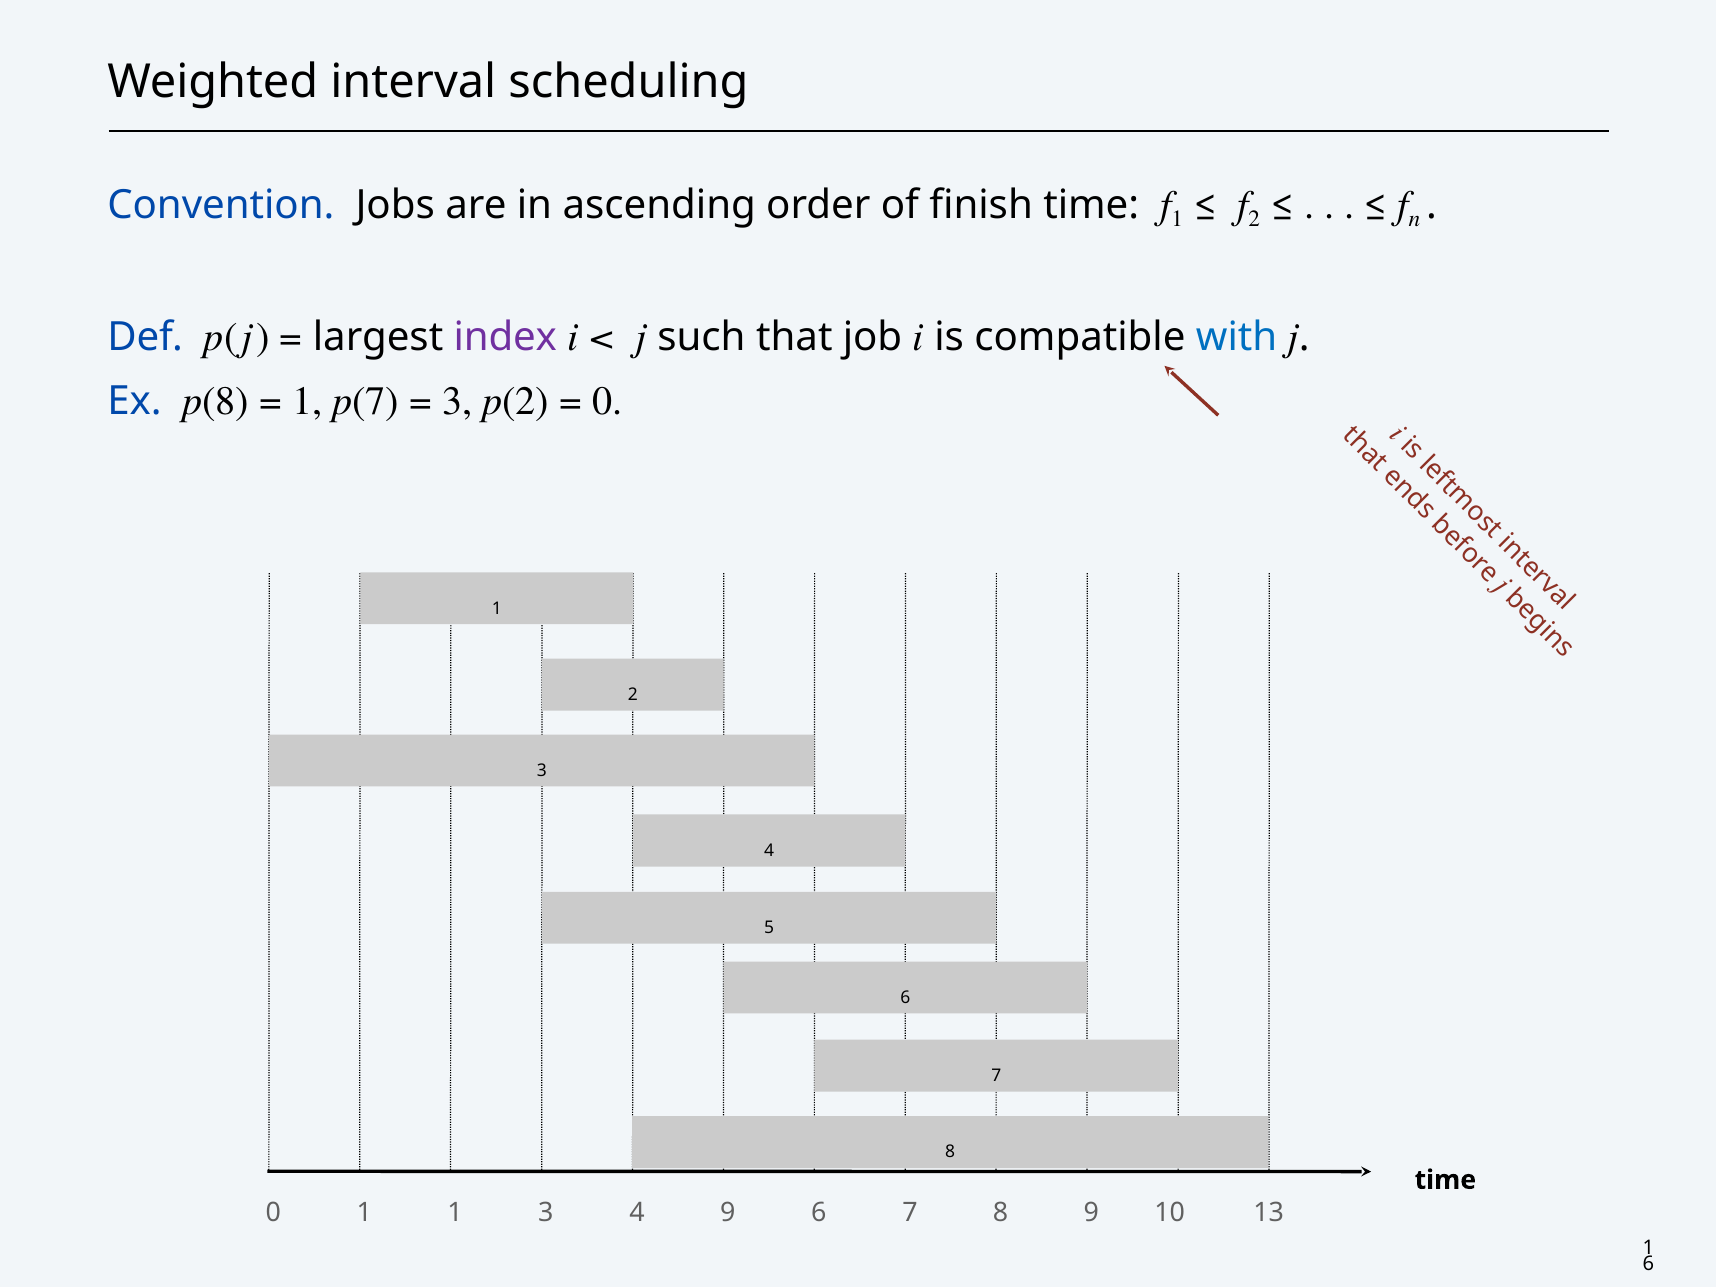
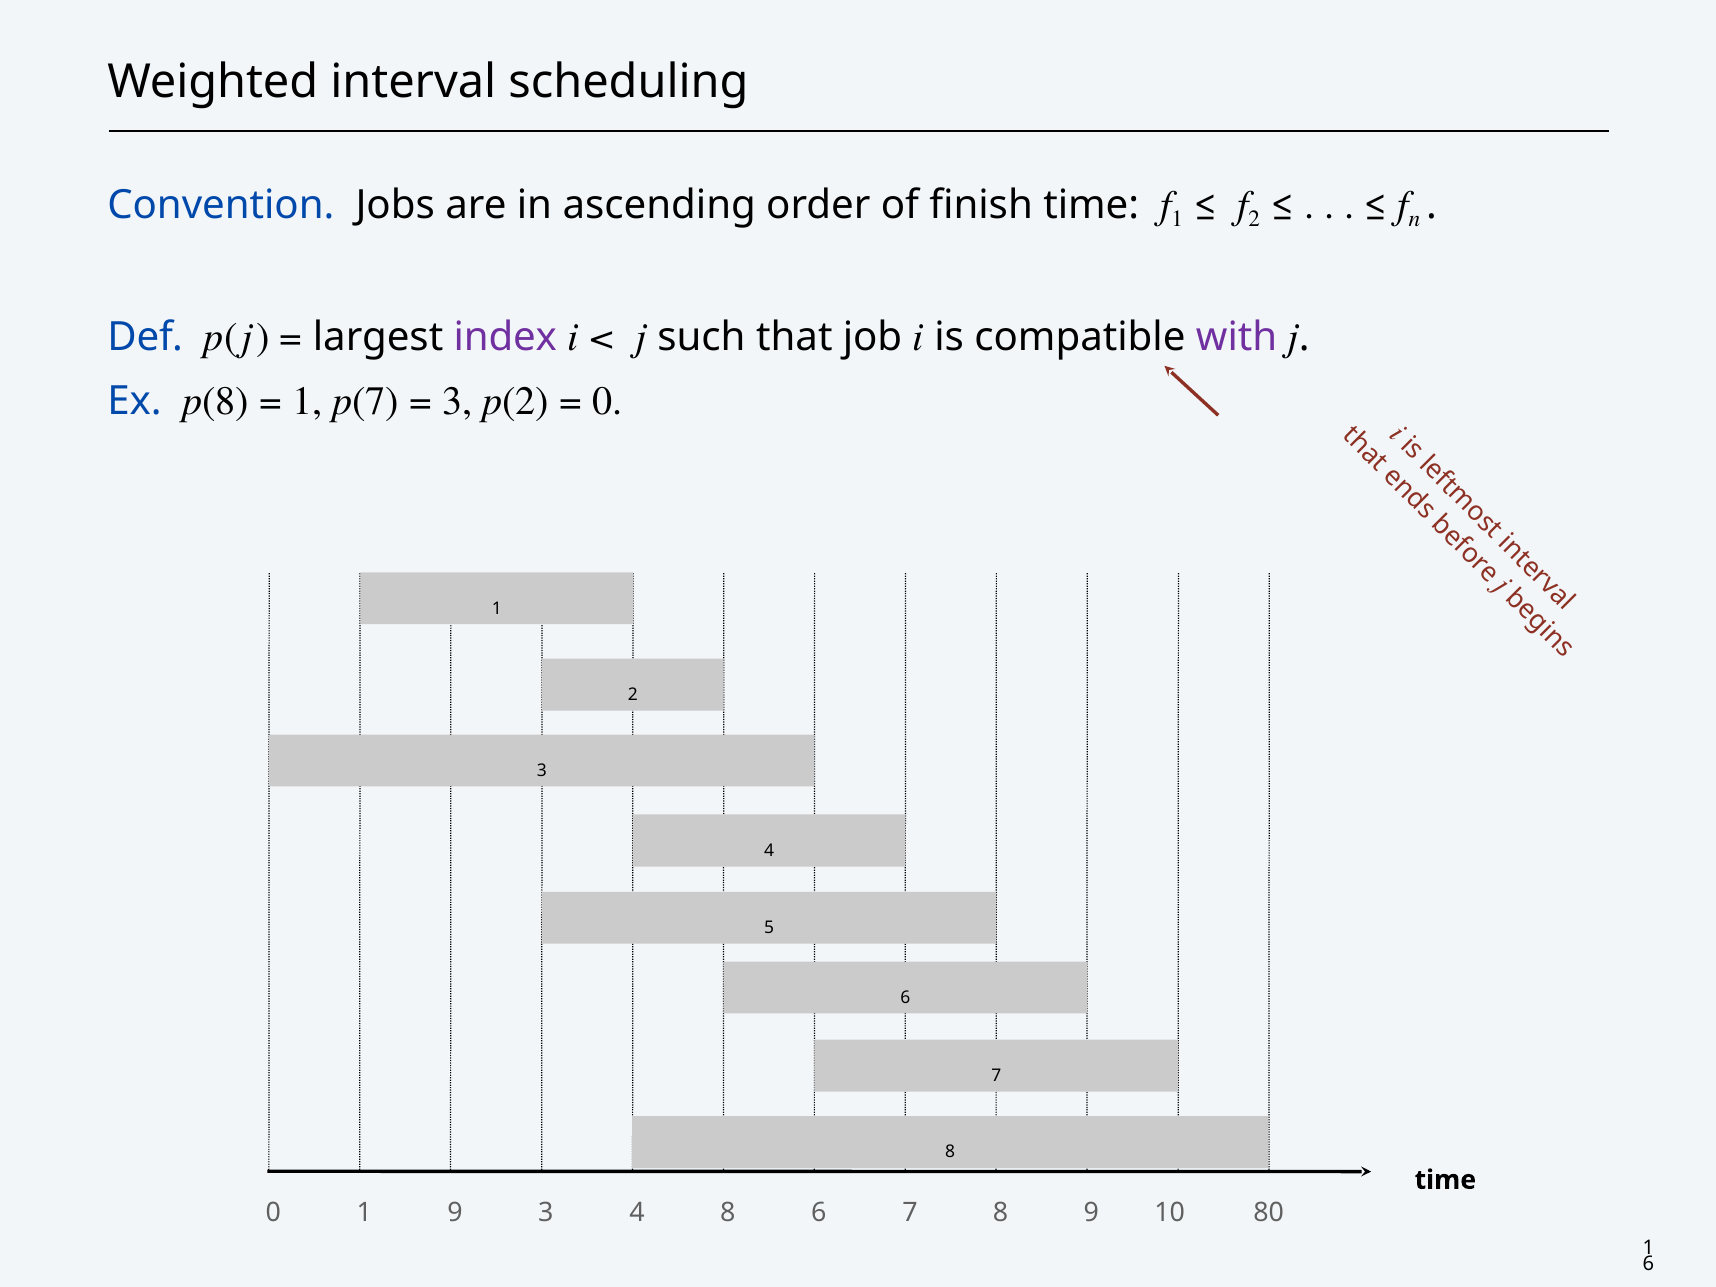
with colour: blue -> purple (1237, 337)
1 1: 1 -> 9 (455, 1212)
4 9: 9 -> 8 (728, 1212)
13: 13 -> 80 (1269, 1212)
